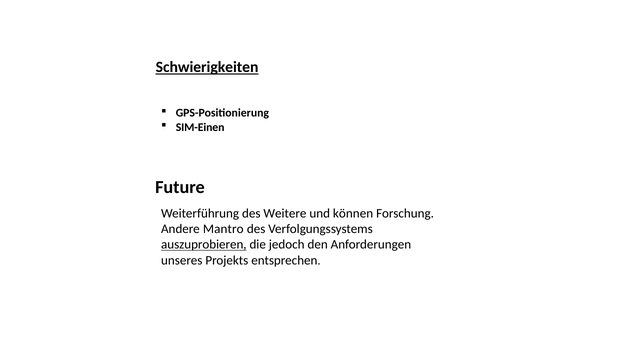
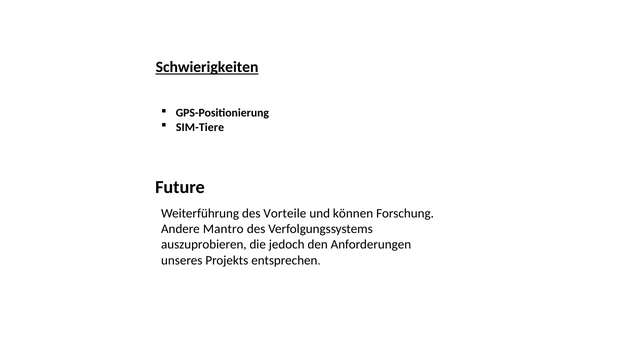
SIM-Einen: SIM-Einen -> SIM-Tiere (200, 127)
Weitere: Weitere -> Vorteile (285, 213)
auszuprobieren underline: present -> none (204, 245)
